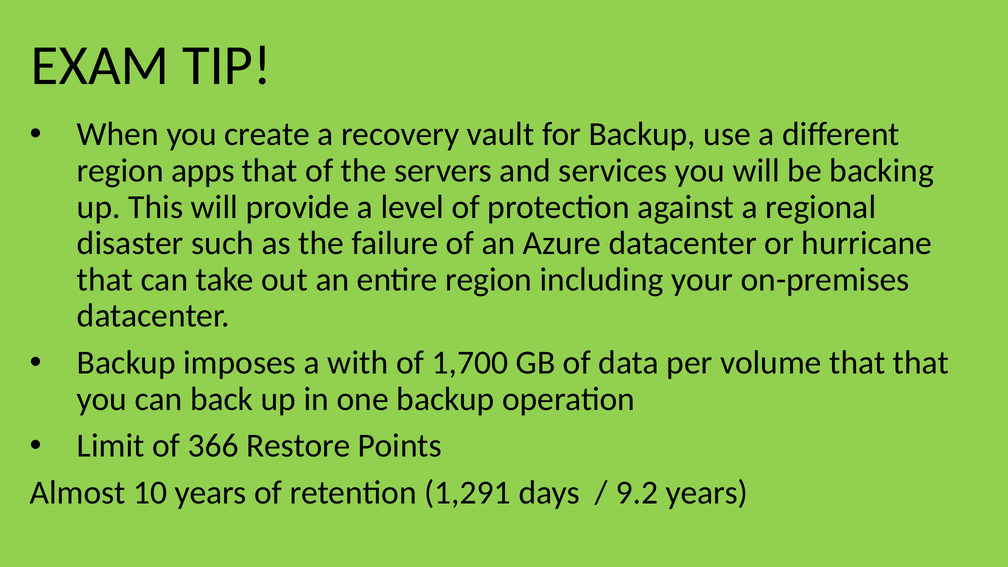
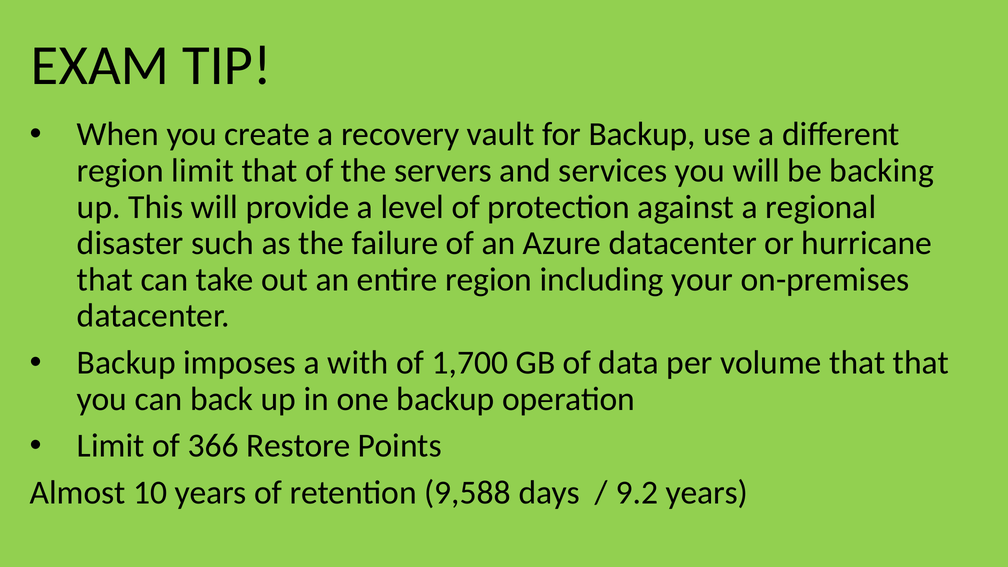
region apps: apps -> limit (203, 171)
1,291: 1,291 -> 9,588 (468, 493)
